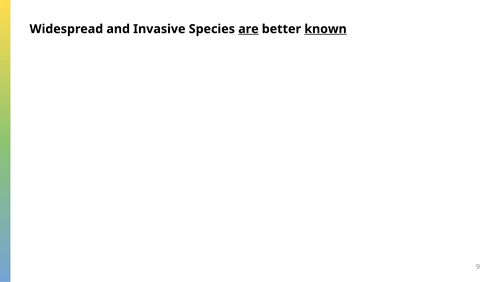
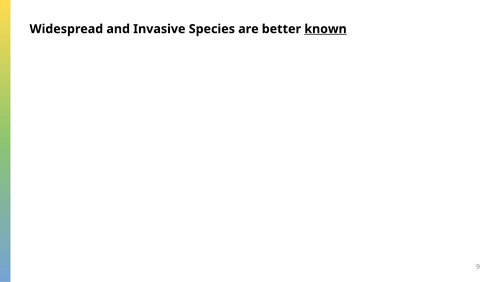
are underline: present -> none (248, 29)
